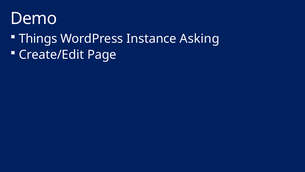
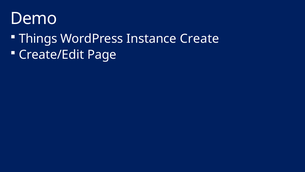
Asking: Asking -> Create (200, 39)
